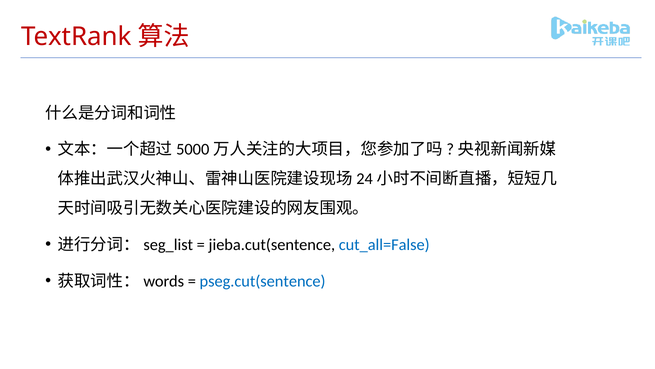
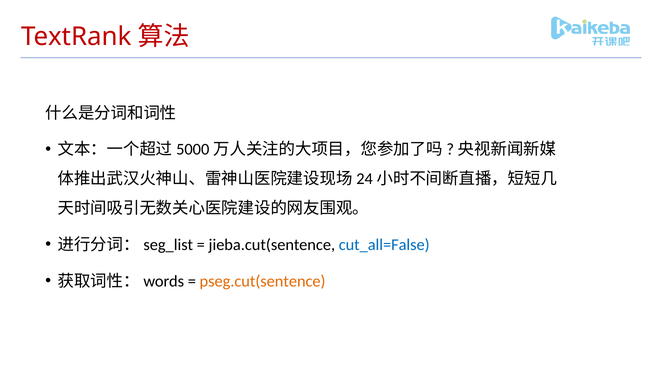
pseg.cut(sentence colour: blue -> orange (263, 281)
